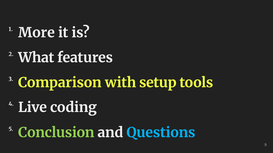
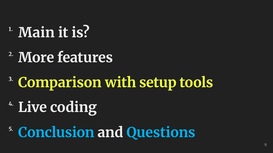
More: More -> Main (36, 33)
What: What -> More (36, 58)
Conclusion colour: light green -> light blue (56, 133)
